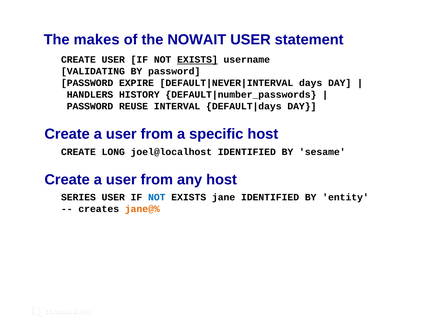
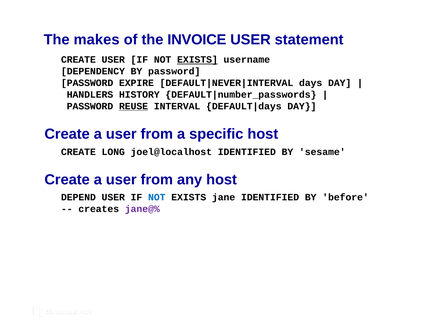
NOWAIT: NOWAIT -> INVOICE (197, 40)
VALIDATING: VALIDATING -> DEPENDENCY (93, 71)
REUSE underline: none -> present (134, 106)
SERIES: SERIES -> DEPEND (78, 197)
entity: entity -> before (346, 197)
jane@% colour: orange -> purple (142, 209)
